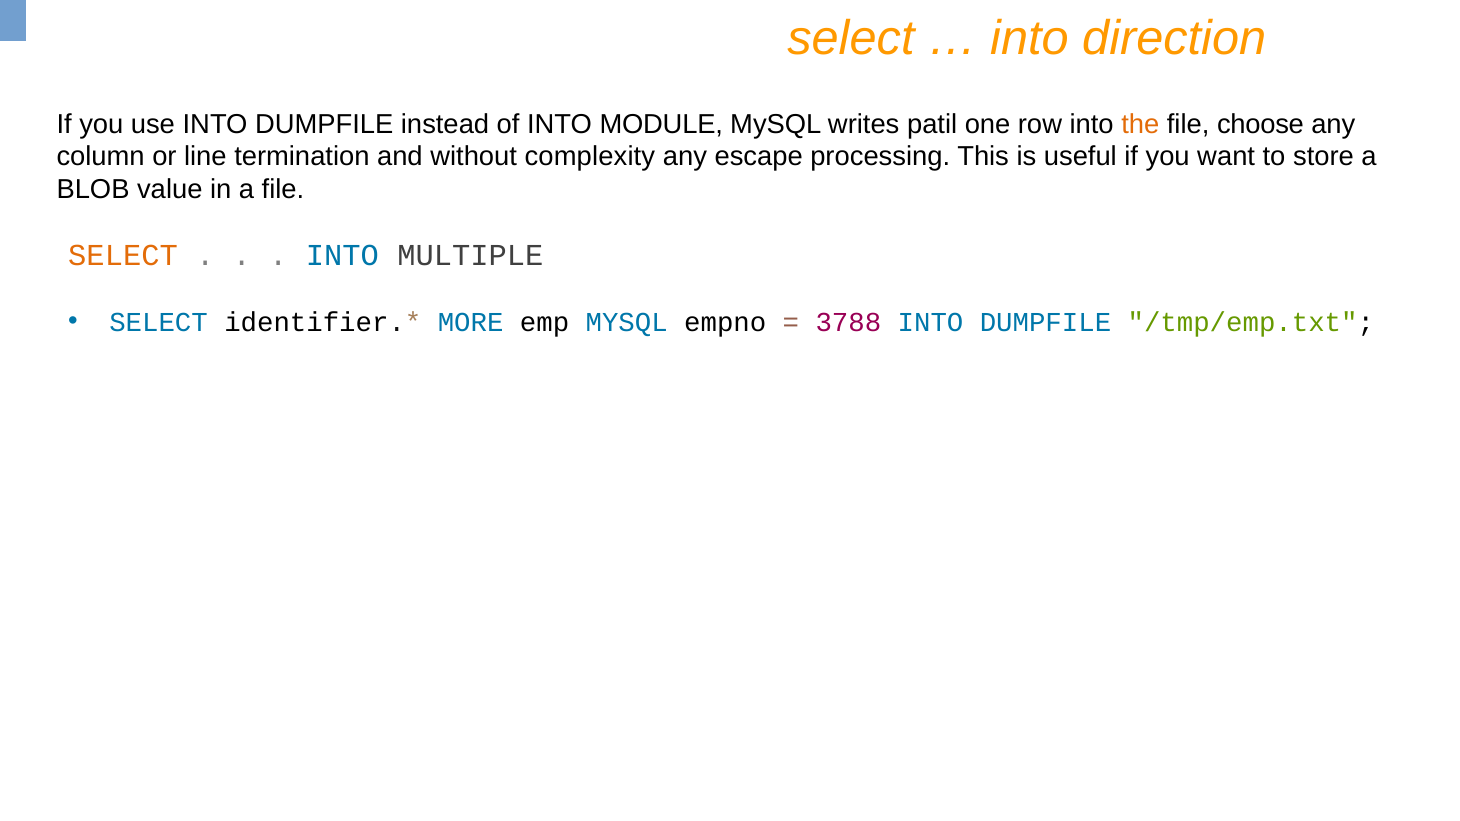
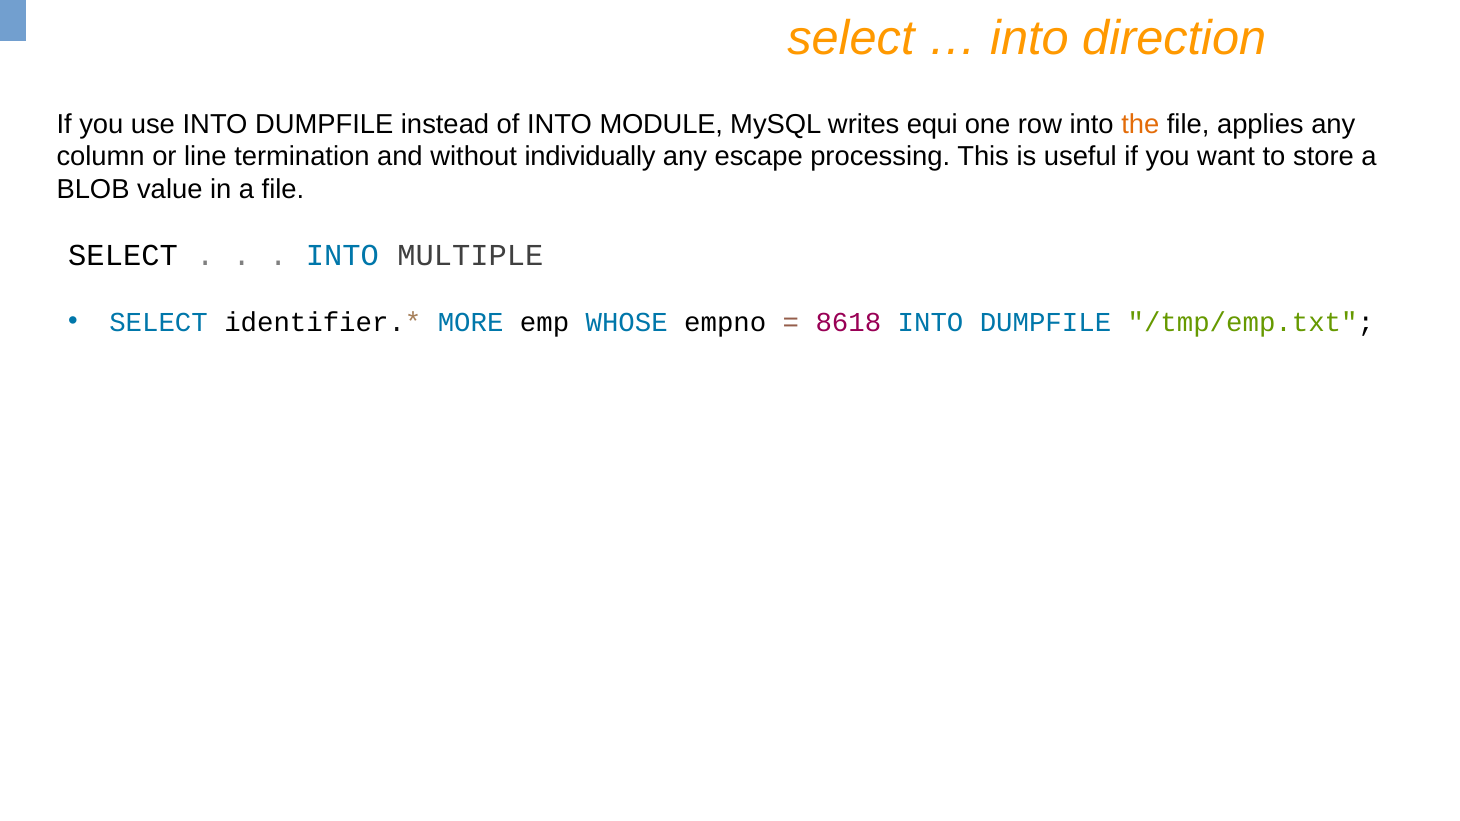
patil: patil -> equi (932, 124)
choose: choose -> applies (1260, 124)
complexity: complexity -> individually (590, 157)
SELECT colour: orange -> black (123, 255)
emp MYSQL: MYSQL -> WHOSE (627, 322)
3788: 3788 -> 8618 (848, 322)
